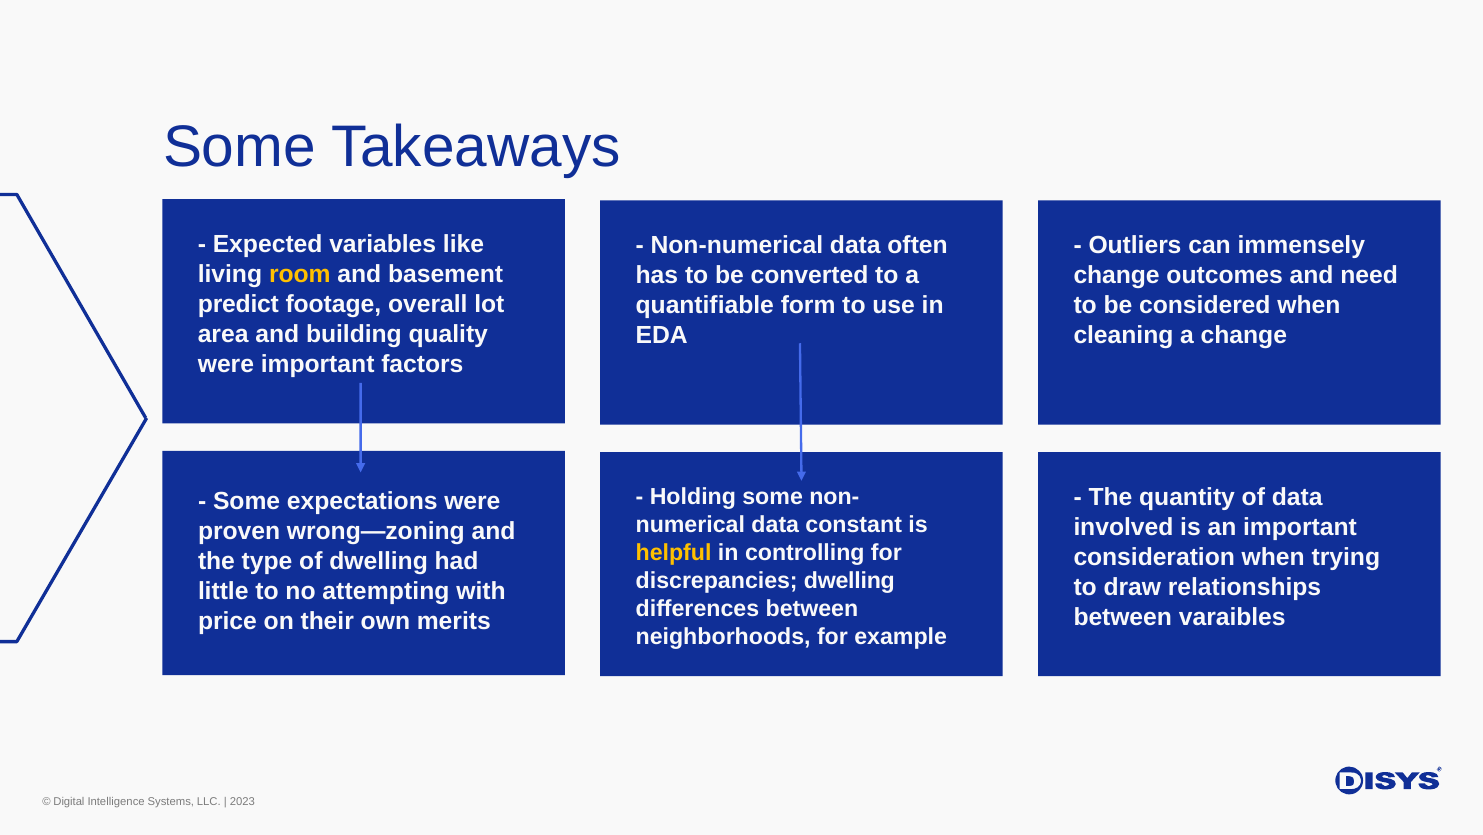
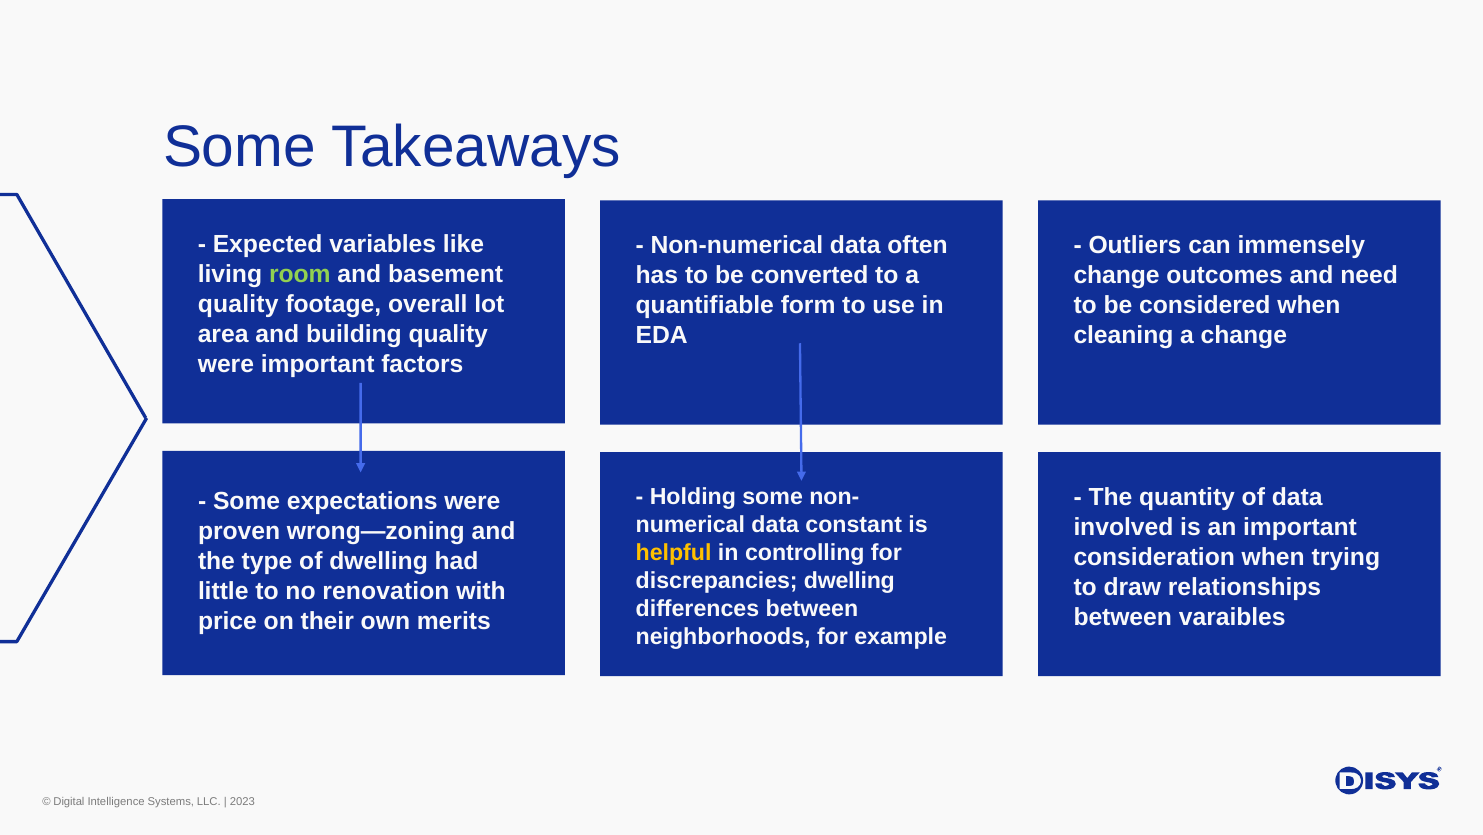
room colour: yellow -> light green (300, 274)
predict: predict -> quality (238, 304)
attempting: attempting -> renovation (386, 591)
